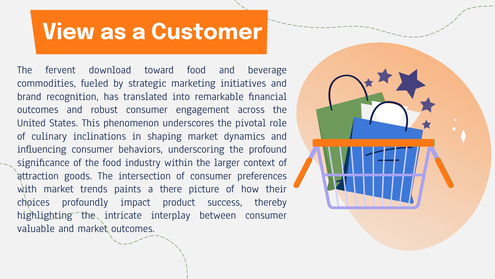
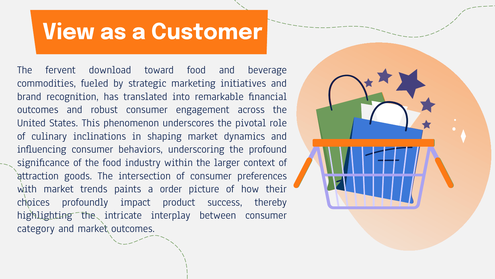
there: there -> order (171, 189)
valuable: valuable -> category (36, 228)
